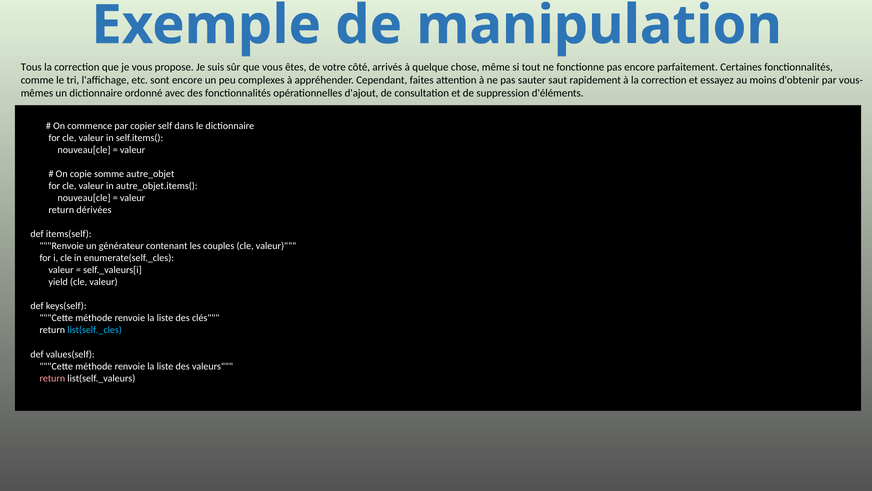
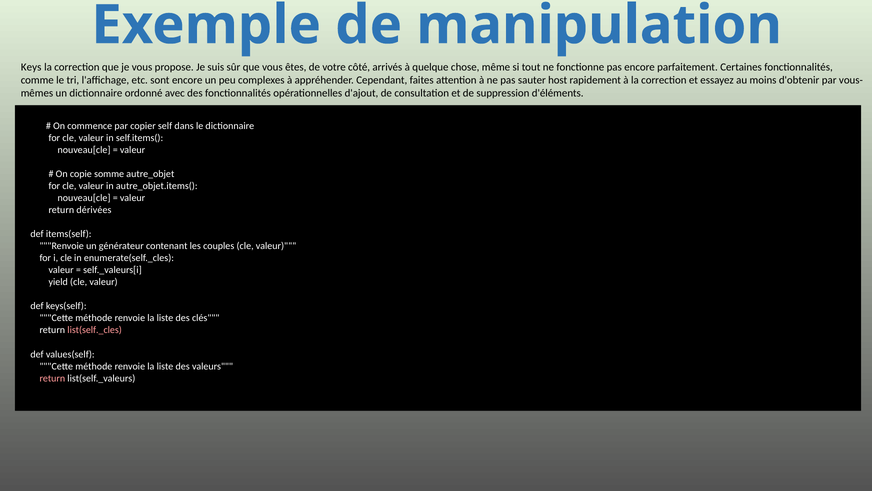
Tous: Tous -> Keys (31, 67)
saut: saut -> host (558, 80)
list(self._cles colour: light blue -> pink (95, 330)
